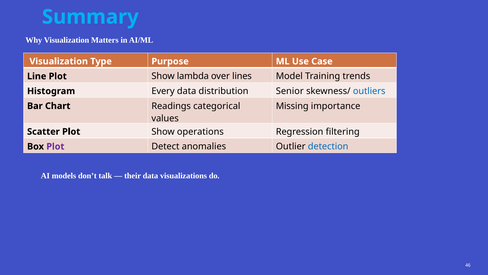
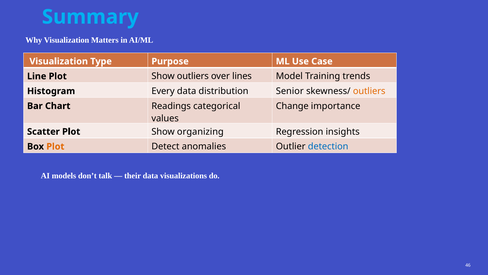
Show lambda: lambda -> outliers (193, 76)
outliers colour: blue -> orange (369, 91)
Missing: Missing -> Change (292, 106)
operations: operations -> organizing (200, 131)
filtering: filtering -> insights (343, 131)
Plot colour: purple -> orange (55, 146)
